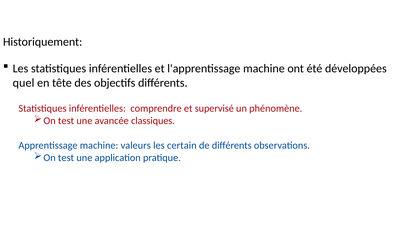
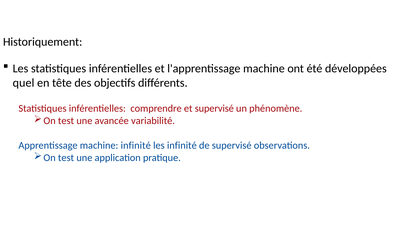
classiques: classiques -> variabilité (153, 121)
machine valeurs: valeurs -> infinité (136, 146)
les certain: certain -> infinité (182, 146)
de différents: différents -> supervisé (232, 146)
